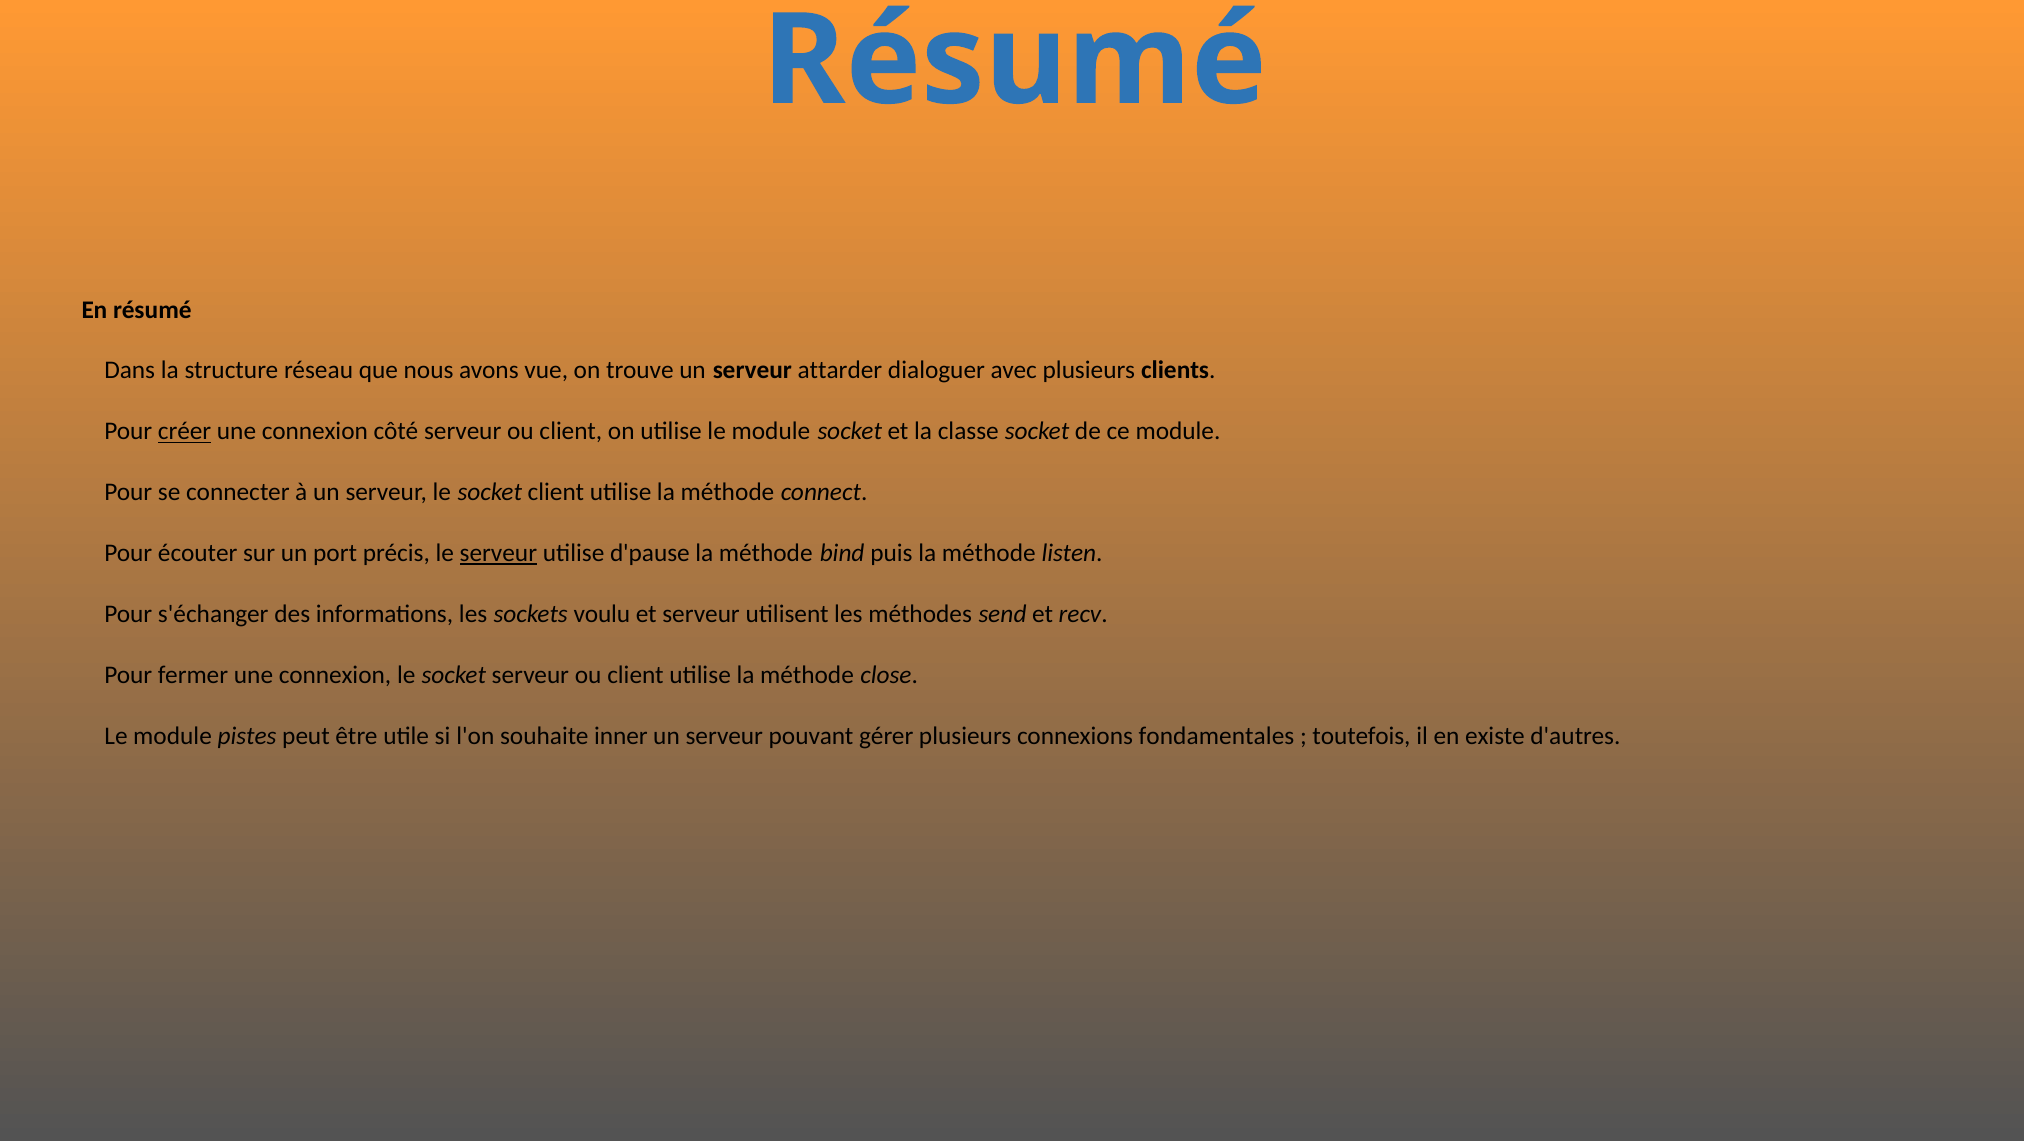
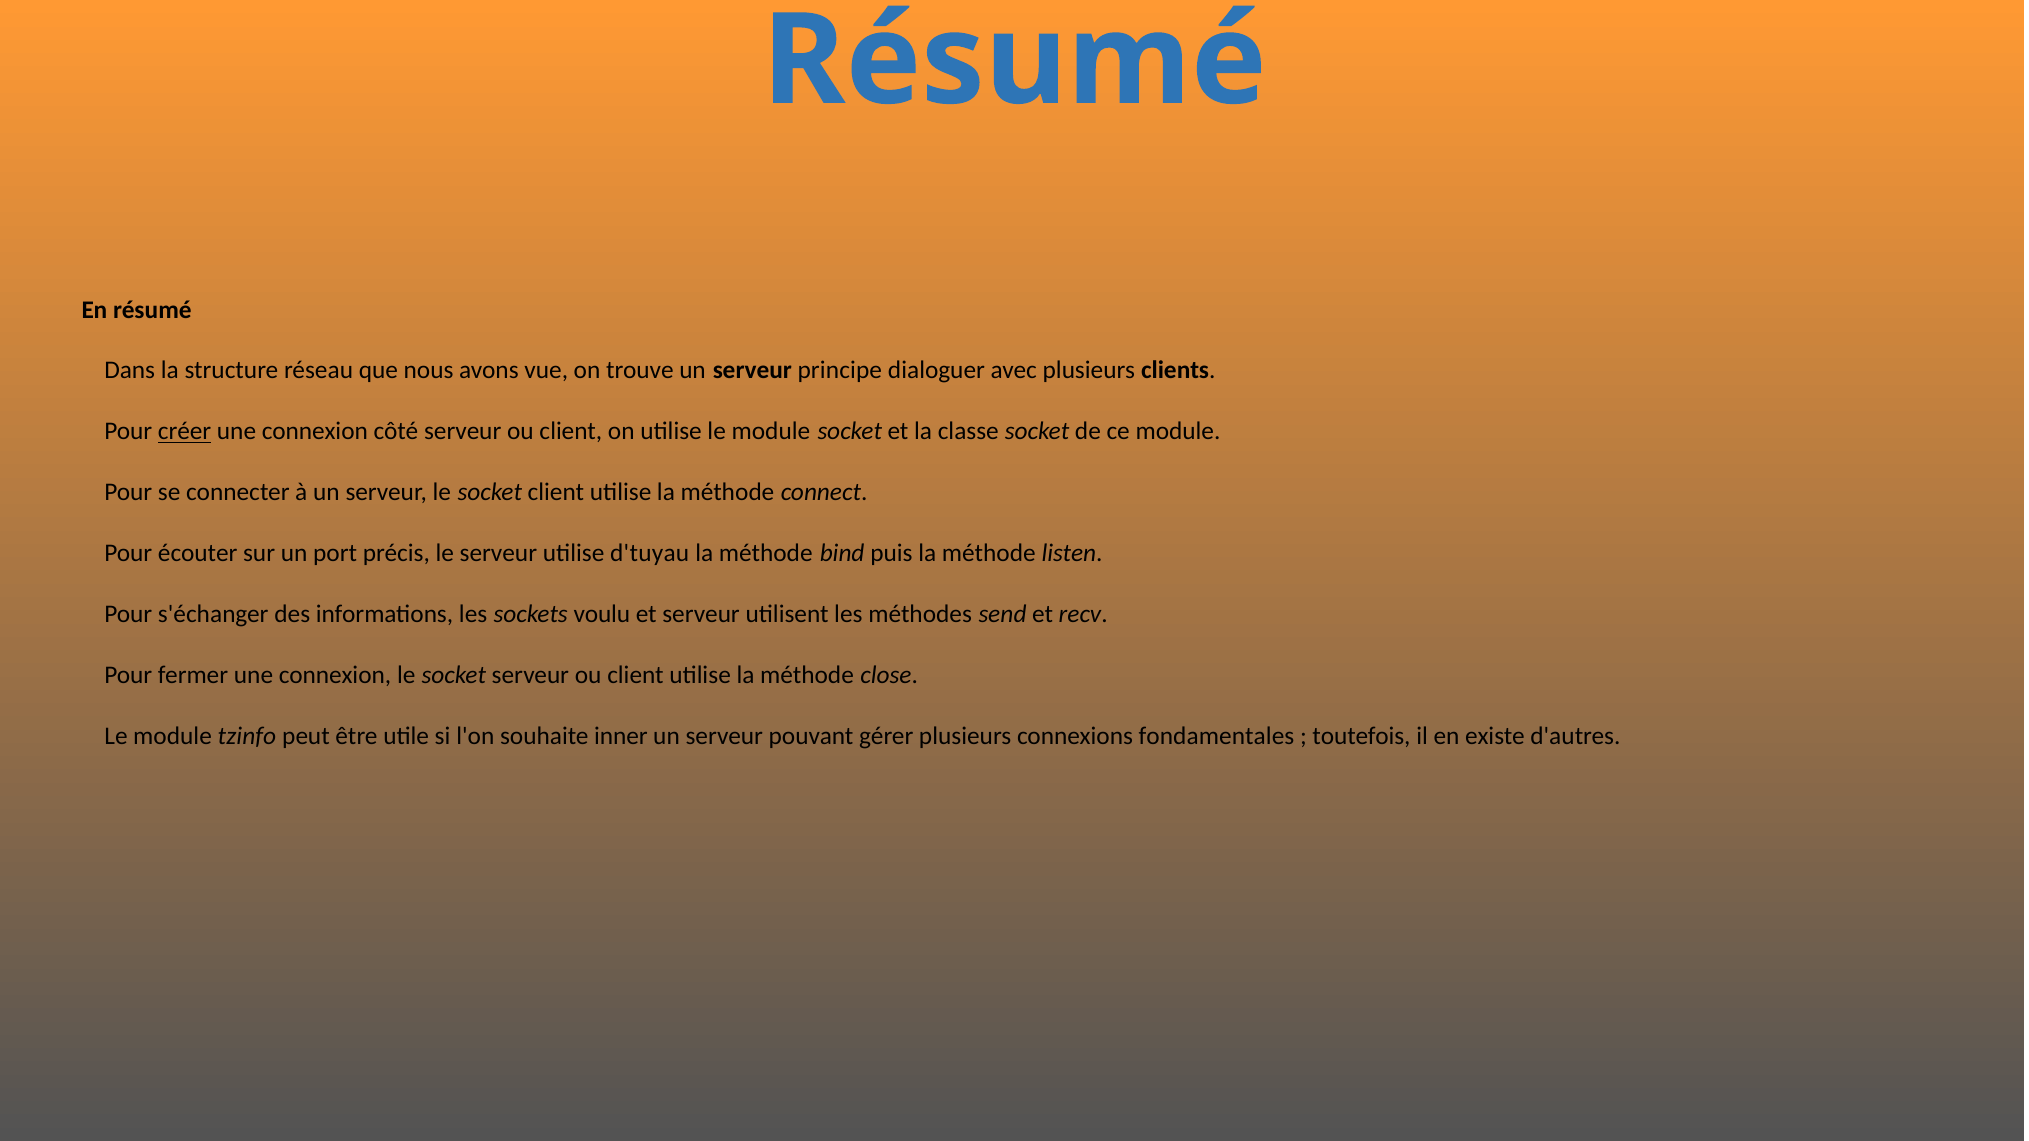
attarder: attarder -> principe (840, 371)
serveur underline: present -> none (498, 553)
d'pause: d'pause -> d'tuyau (650, 553)
pistes: pistes -> tzinfo (247, 736)
